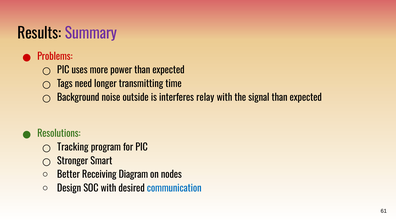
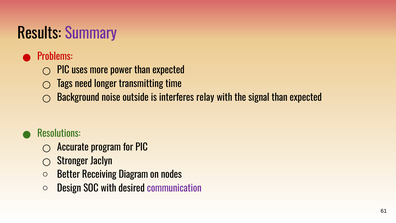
Tracking: Tracking -> Accurate (73, 147)
Smart: Smart -> Jaclyn (101, 161)
communication colour: blue -> purple (174, 188)
